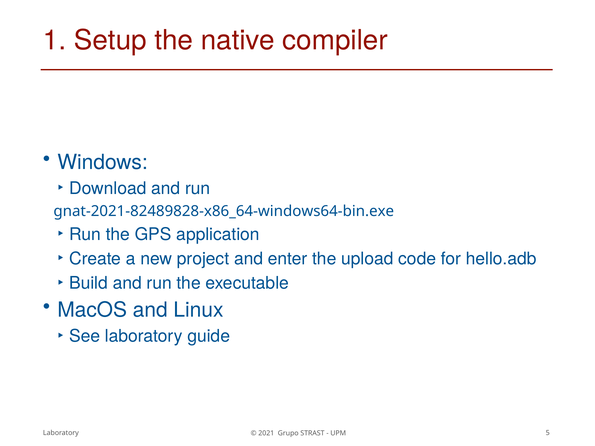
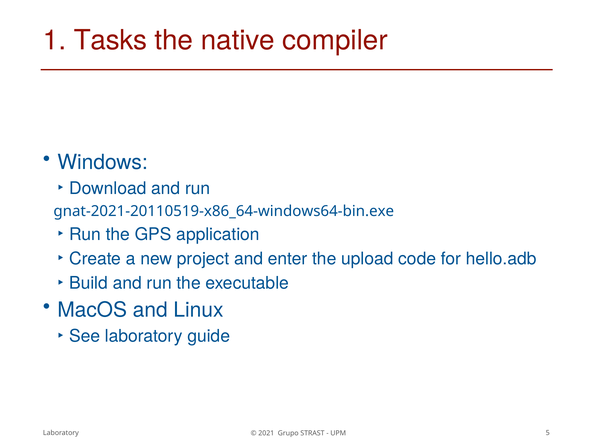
Setup: Setup -> Tasks (110, 40)
gnat-2021-82489828-x86_64-windows64-bin.exe: gnat-2021-82489828-x86_64-windows64-bin.exe -> gnat-2021-20110519-x86_64-windows64-bin.exe (224, 211)
